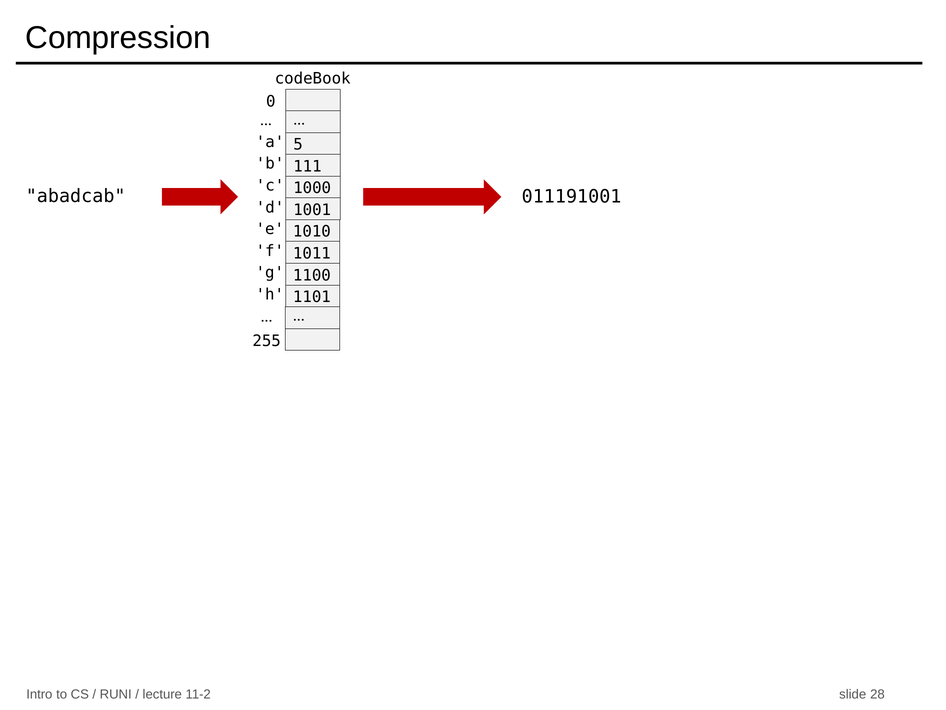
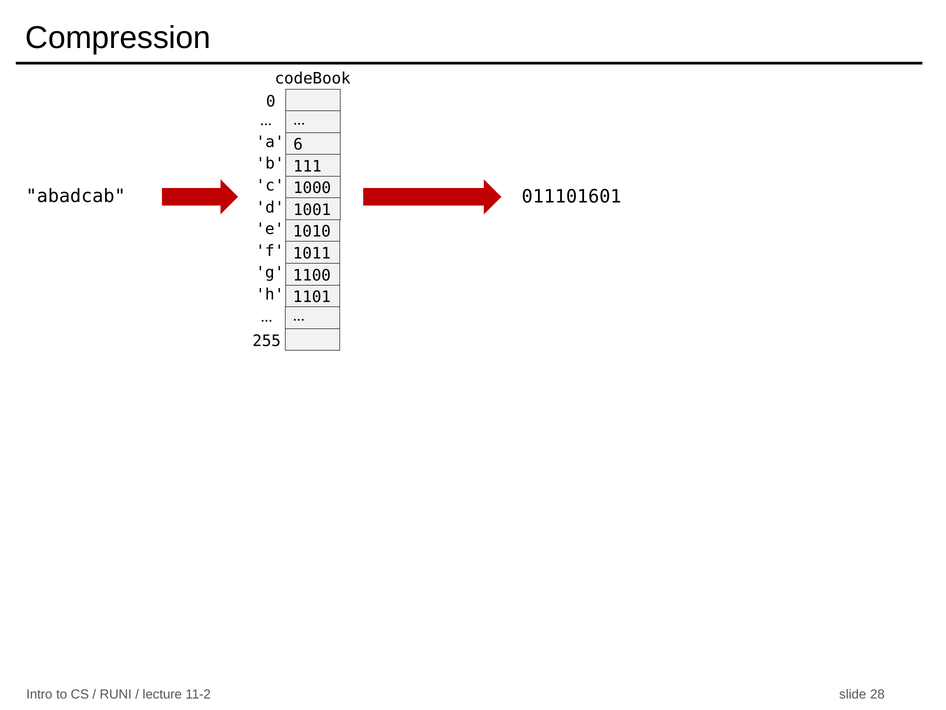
5: 5 -> 6 (298, 144)
011191001: 011191001 -> 011101601 (572, 196)
